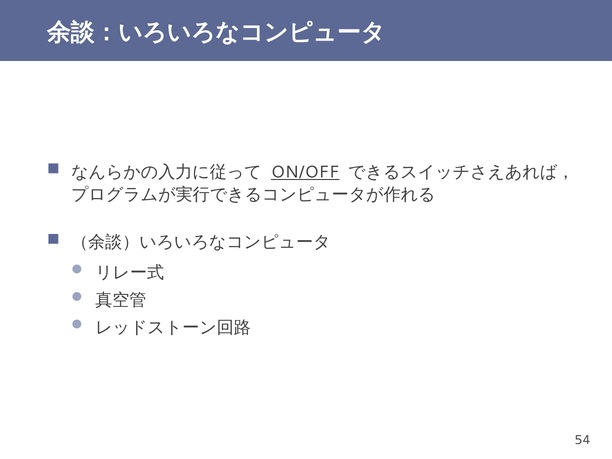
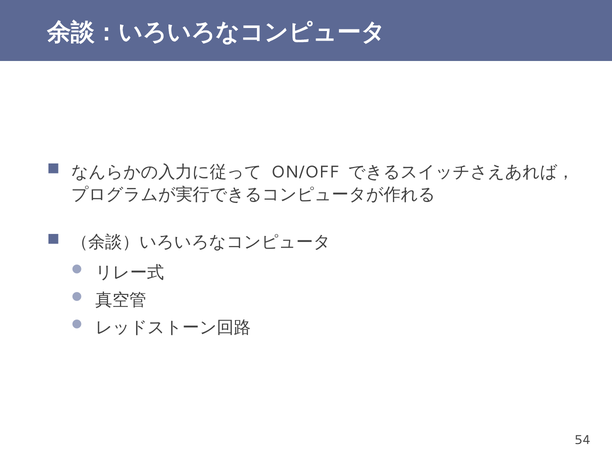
ON/OFF underline: present -> none (305, 172)
